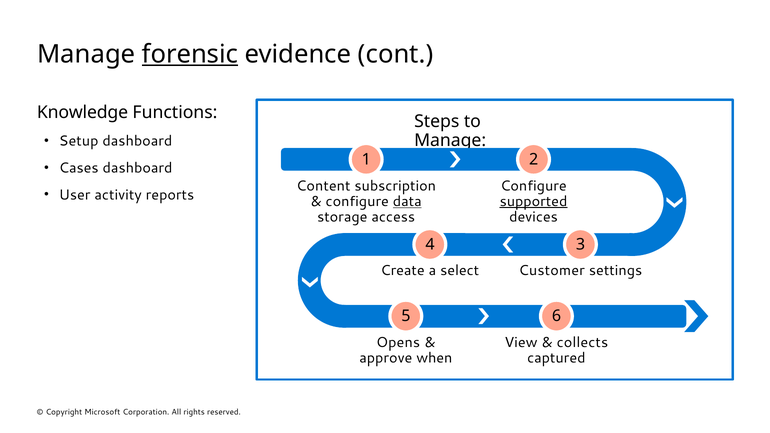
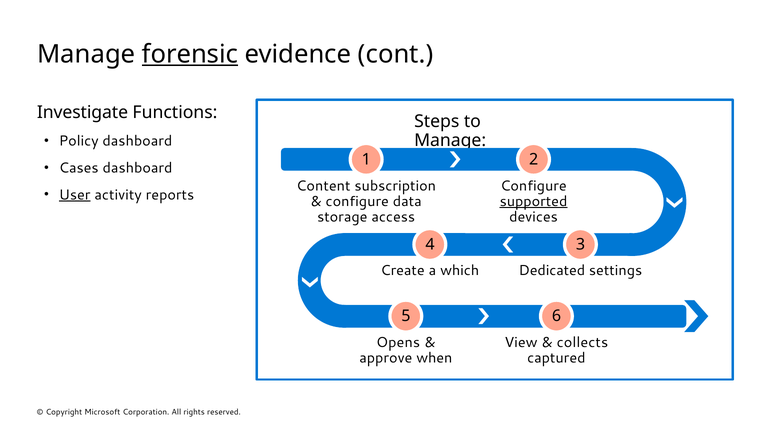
Knowledge: Knowledge -> Investigate (82, 112)
Setup: Setup -> Policy (79, 141)
User underline: none -> present (75, 195)
data underline: present -> none (407, 202)
select: select -> which (460, 271)
Customer: Customer -> Dedicated (552, 271)
